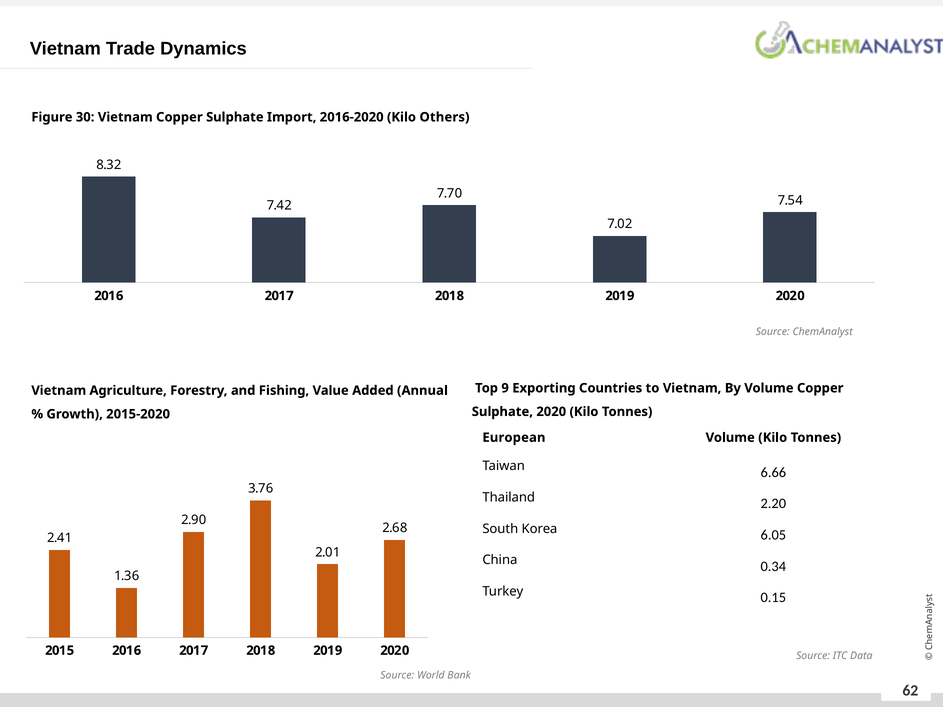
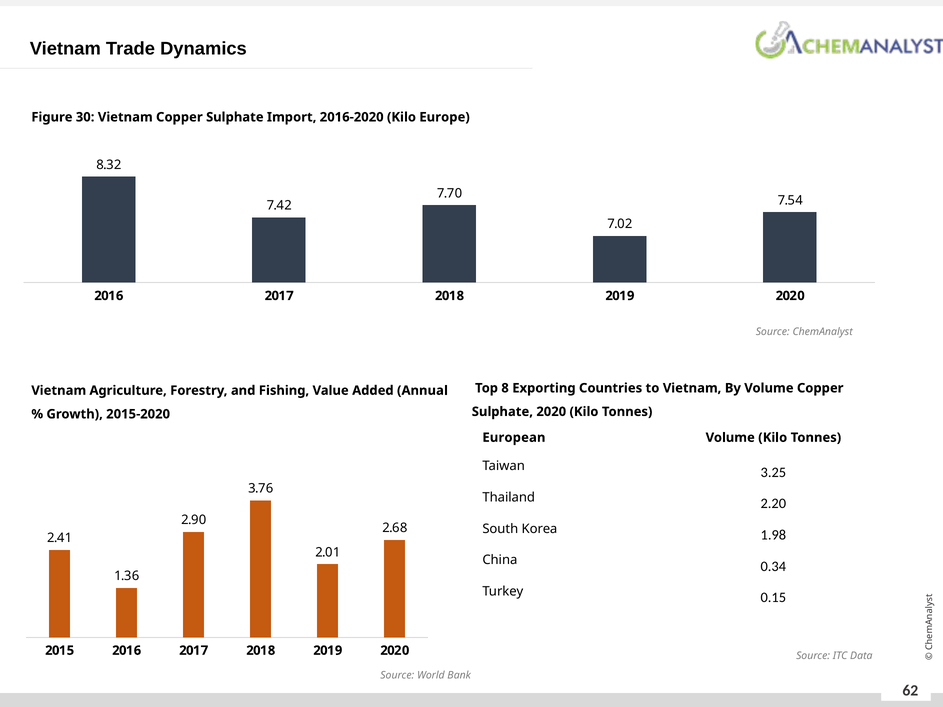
Others: Others -> Europe (445, 117)
9: 9 -> 8 (505, 388)
6.66: 6.66 -> 3.25 (773, 473)
6.05: 6.05 -> 1.98 (773, 535)
